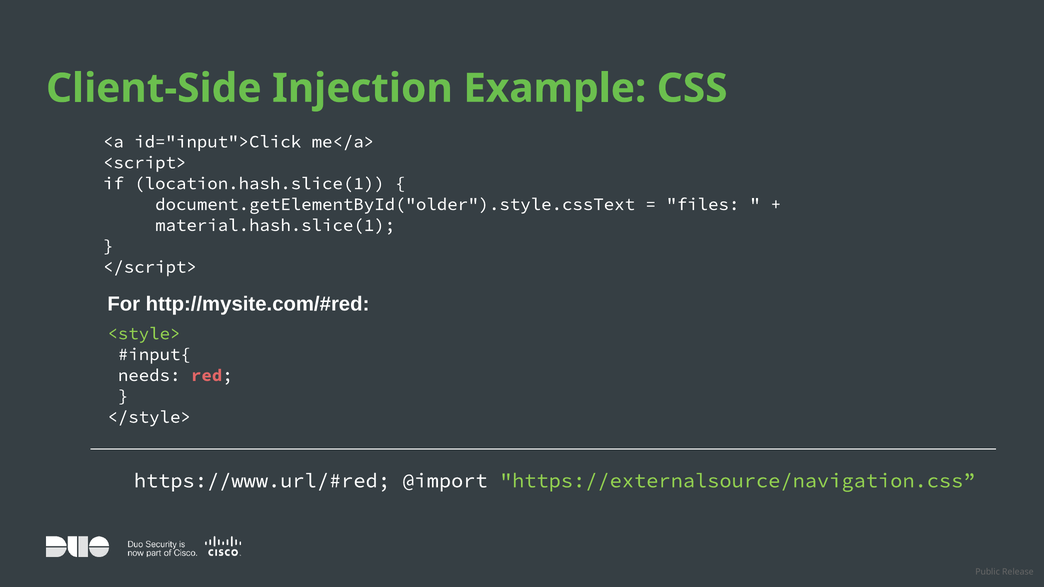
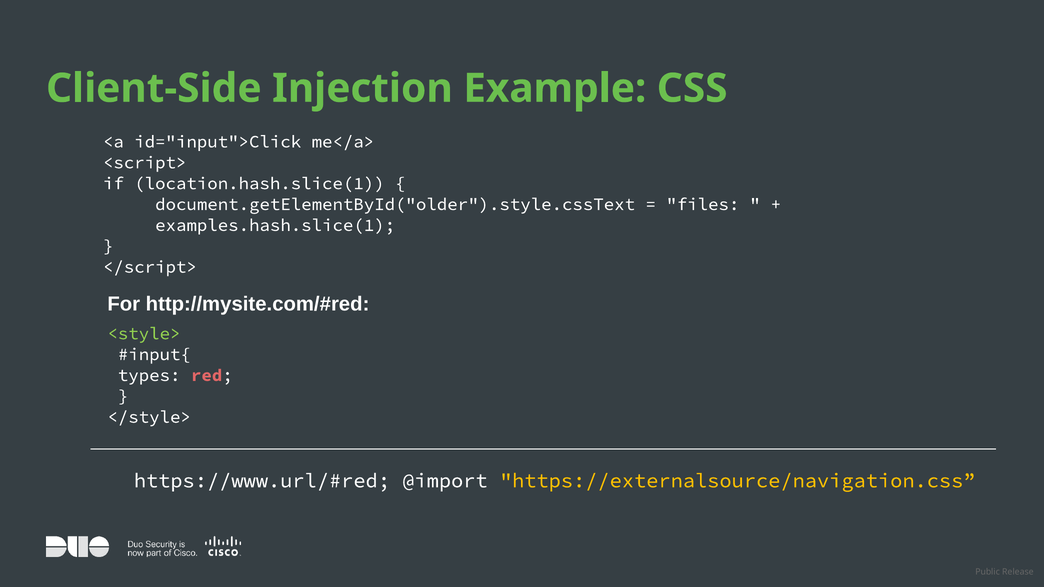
material.hash.slice(1: material.hash.slice(1 -> examples.hash.slice(1 (275, 225)
needs: needs -> types (149, 375)
https://externalsource/navigation.css colour: light green -> yellow (738, 481)
